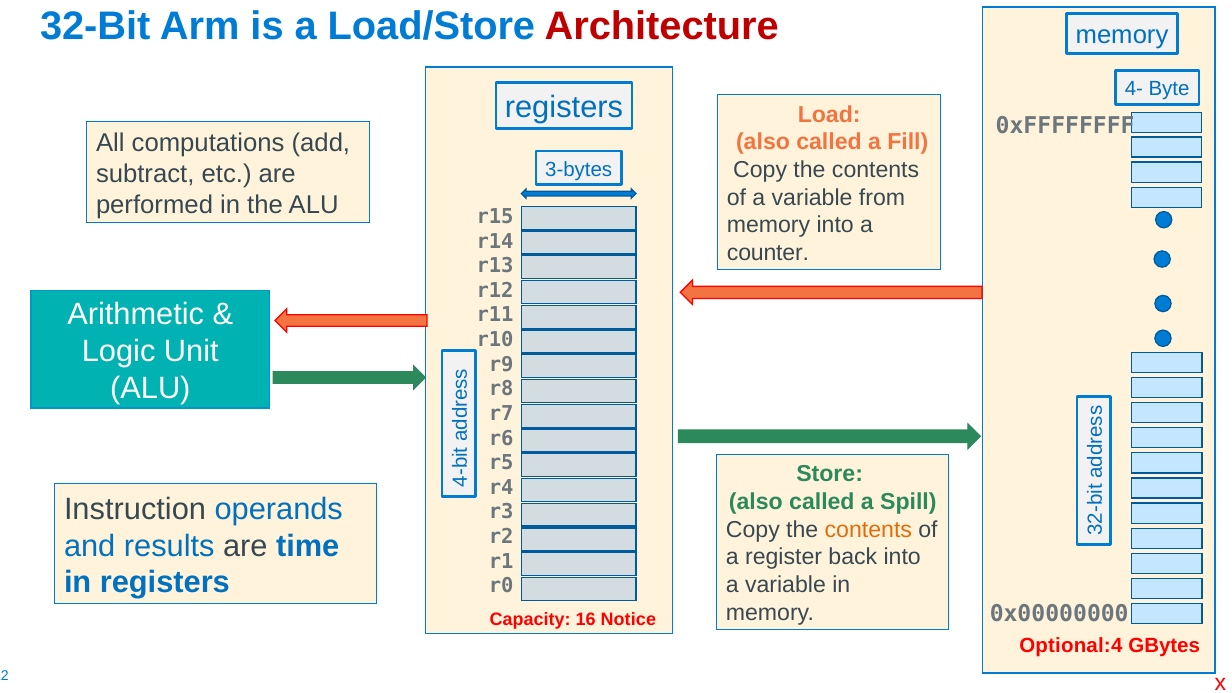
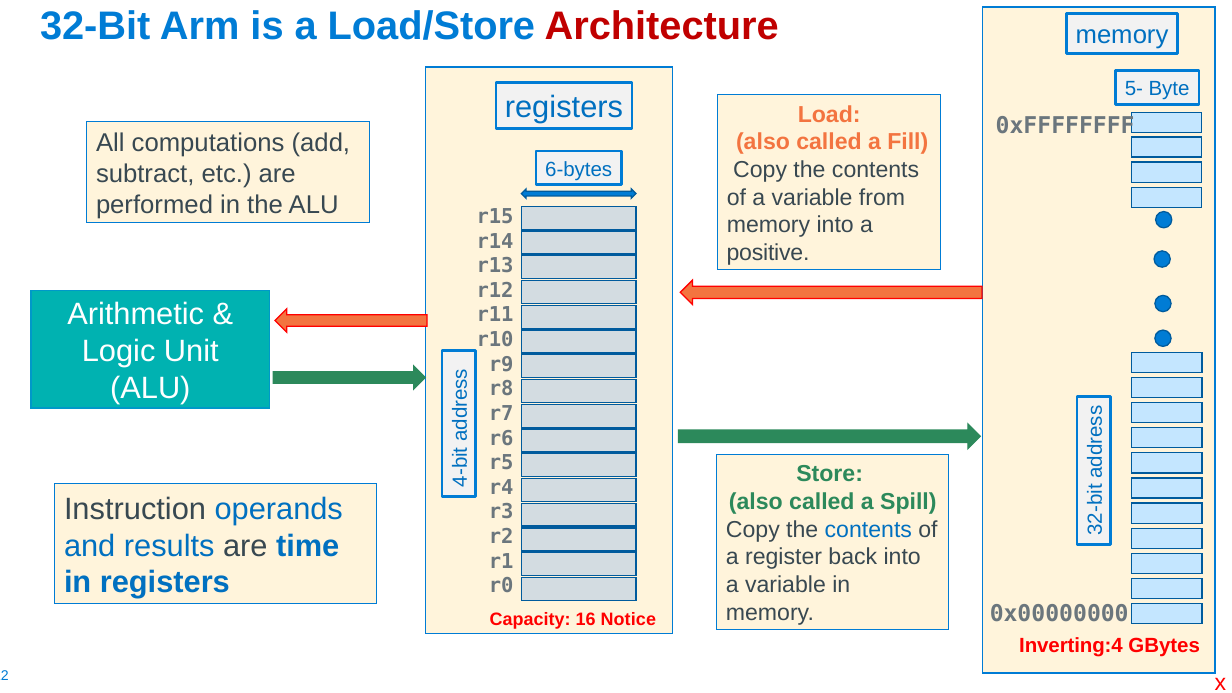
4-: 4- -> 5- (1134, 89)
3-bytes: 3-bytes -> 6-bytes (579, 169)
counter: counter -> positive (768, 253)
contents colour: orange -> blue (868, 530)
Optional:4: Optional:4 -> Inverting:4 (1071, 646)
